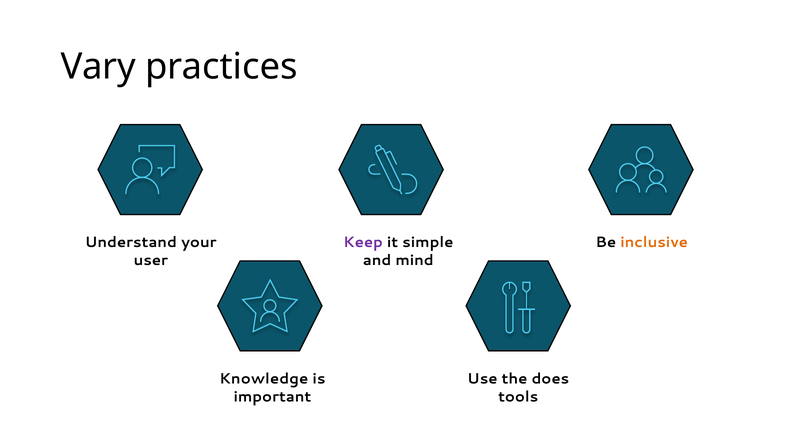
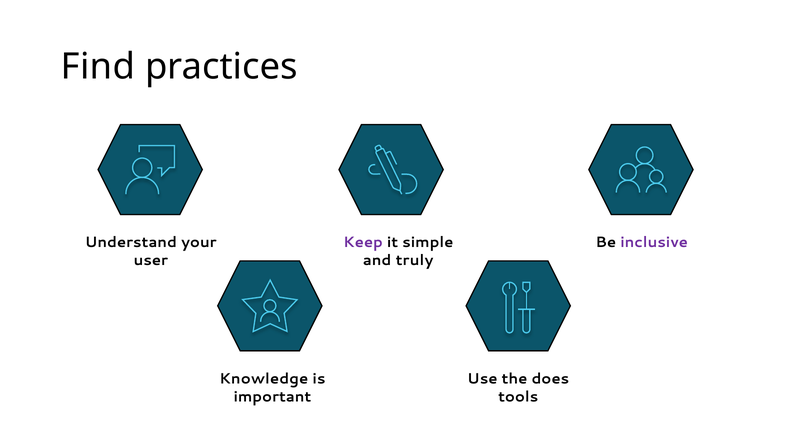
Vary: Vary -> Find (98, 67)
inclusive colour: orange -> purple (654, 242)
mind: mind -> truly (414, 260)
